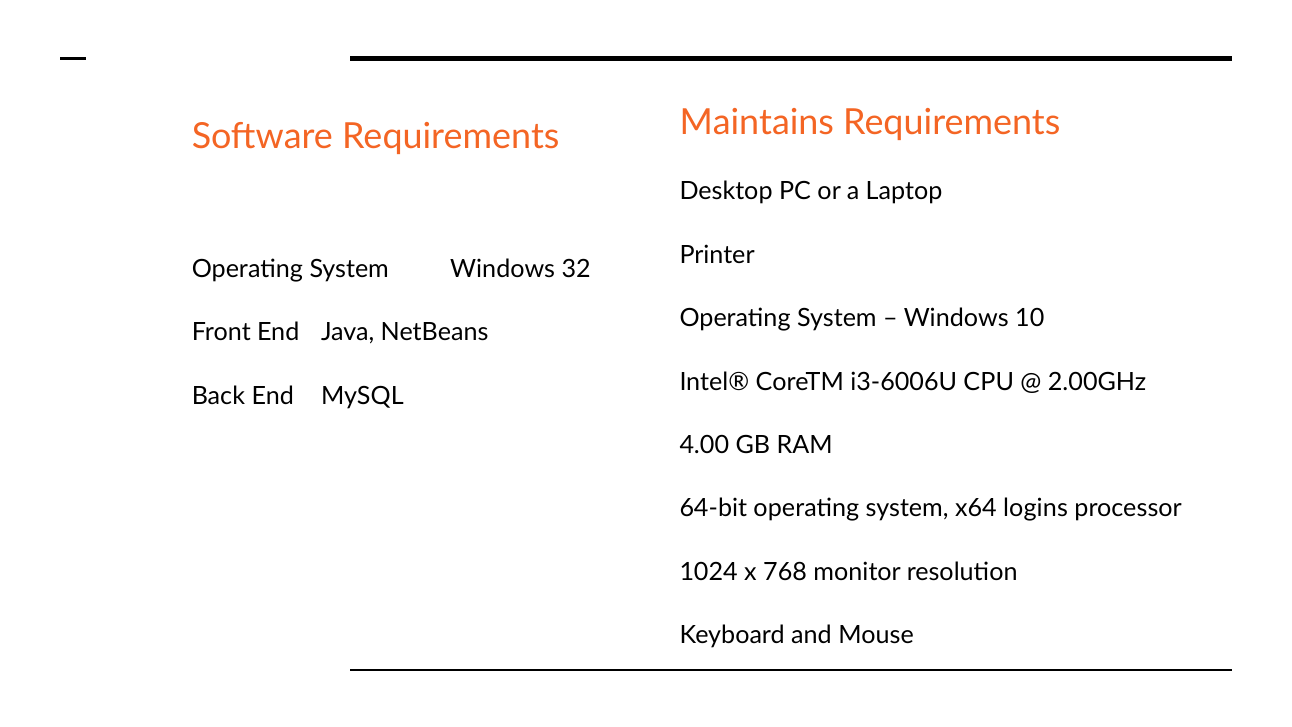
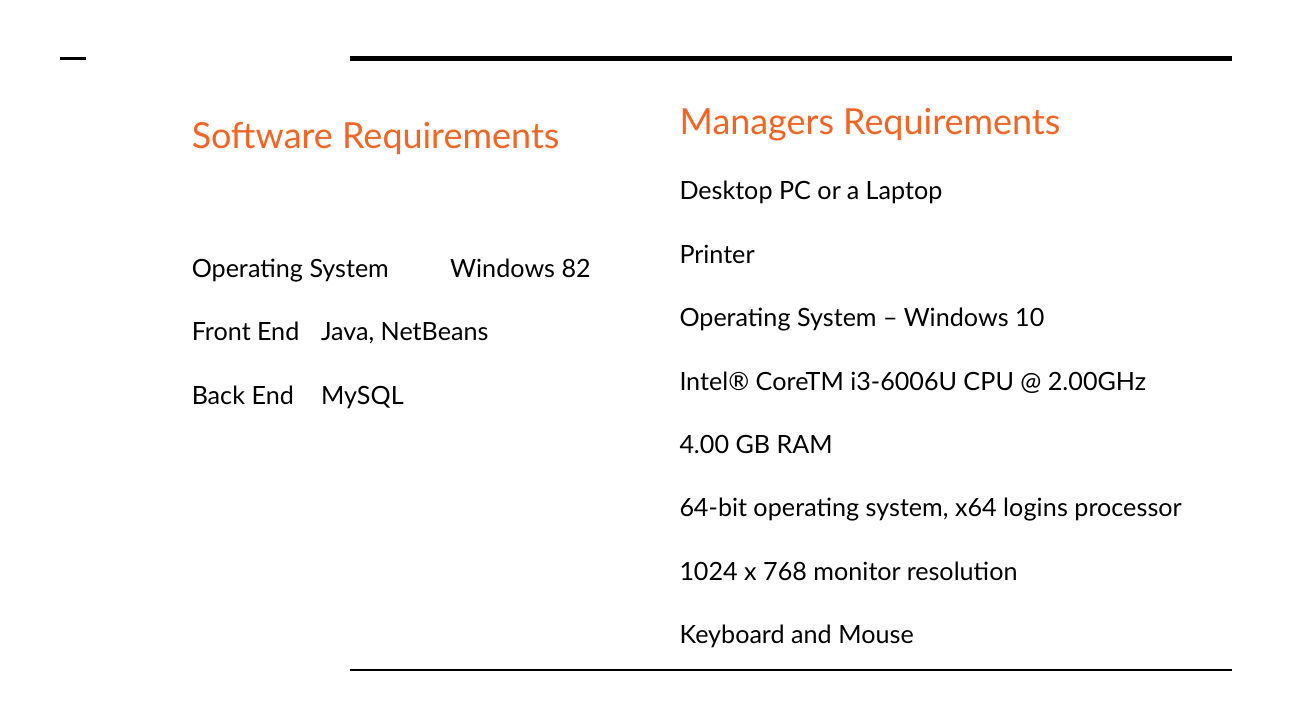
Maintains: Maintains -> Managers (757, 123)
32: 32 -> 82 (576, 269)
